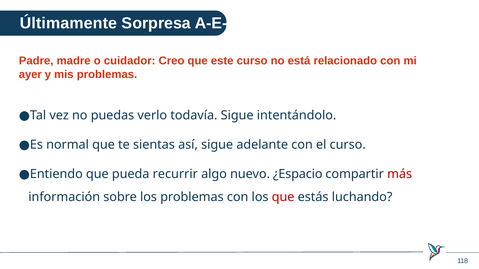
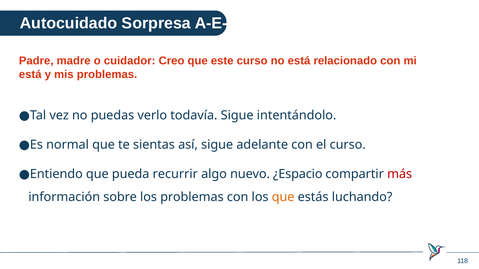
Últimamente: Últimamente -> Autocuidado (69, 23)
ayer: ayer -> está (30, 74)
que colour: red -> orange (283, 197)
